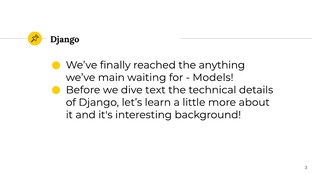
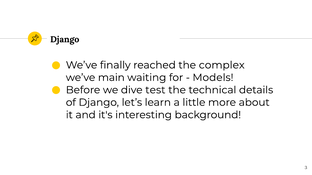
anything: anything -> complex (222, 65)
text: text -> test (155, 90)
